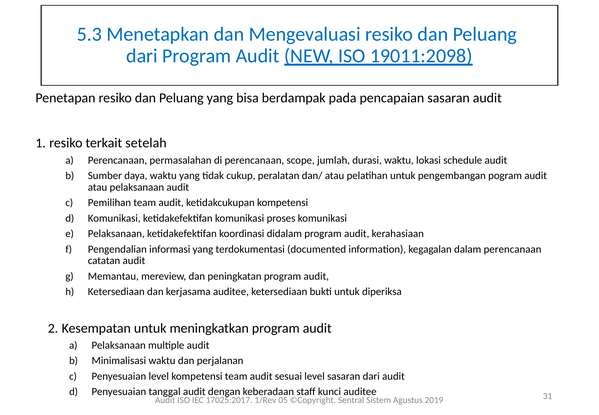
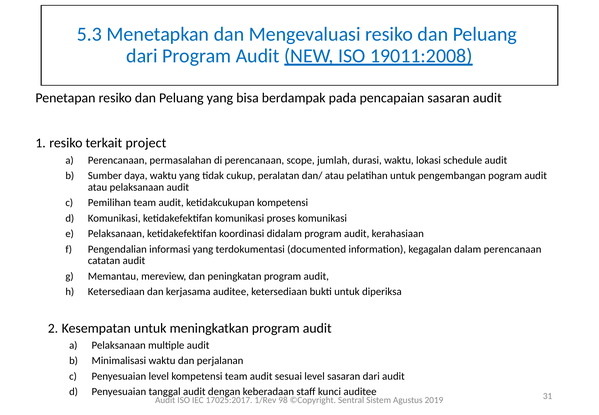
19011:2098: 19011:2098 -> 19011:2008 (421, 56)
setelah: setelah -> project (146, 143)
05: 05 -> 98 (283, 400)
